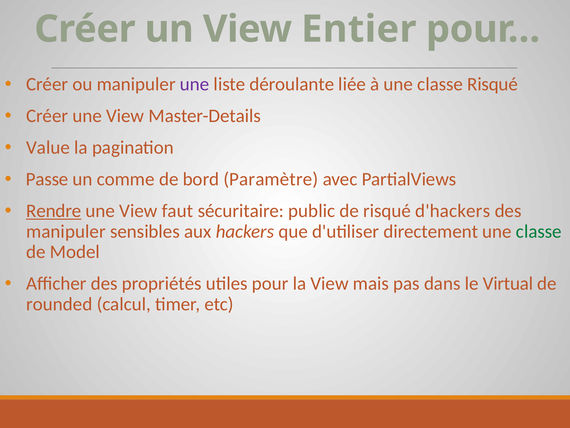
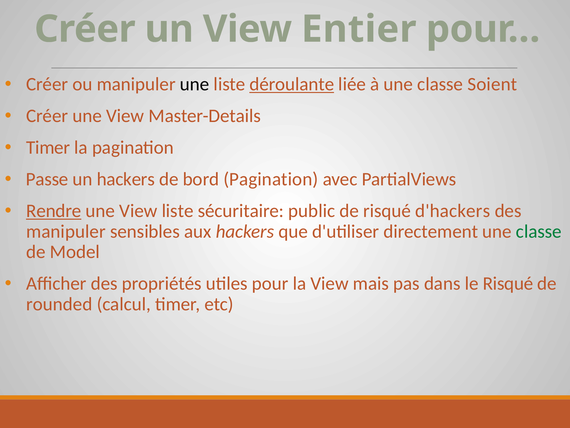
une colour: purple -> black (195, 84)
déroulante underline: none -> present (292, 84)
classe Risqué: Risqué -> Soient (492, 84)
Value: Value -> Timer (48, 147)
un comme: comme -> hackers (126, 179)
bord Paramètre: Paramètre -> Pagination (271, 179)
View faut: faut -> liste (178, 211)
le Virtual: Virtual -> Risqué (508, 283)
